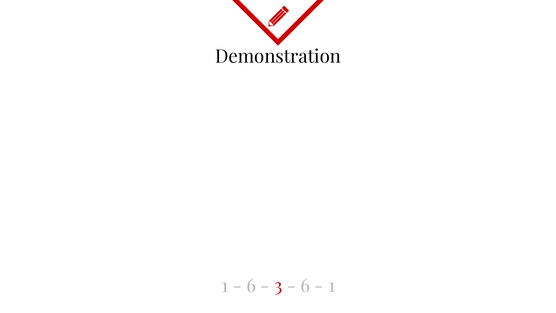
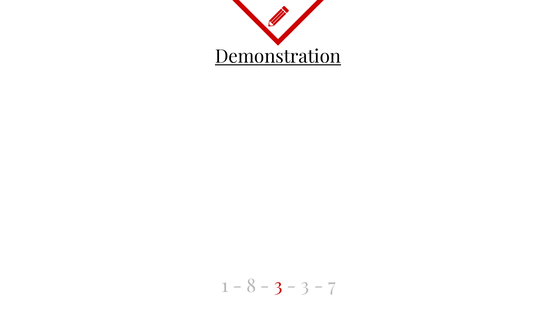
Demonstration underline: none -> present (278, 57)
6: 6 -> 8 (251, 286)
6: 6 -> 3 (305, 286)
1: 1 -> 7 (332, 286)
